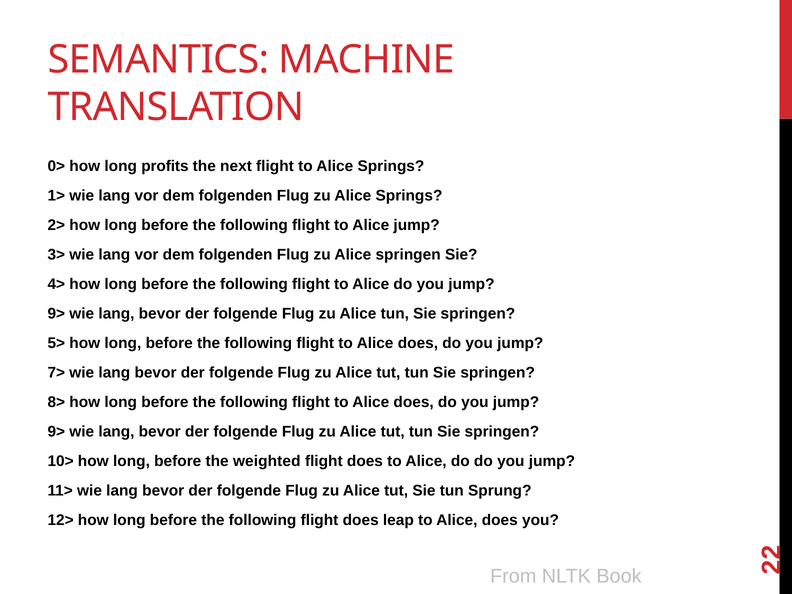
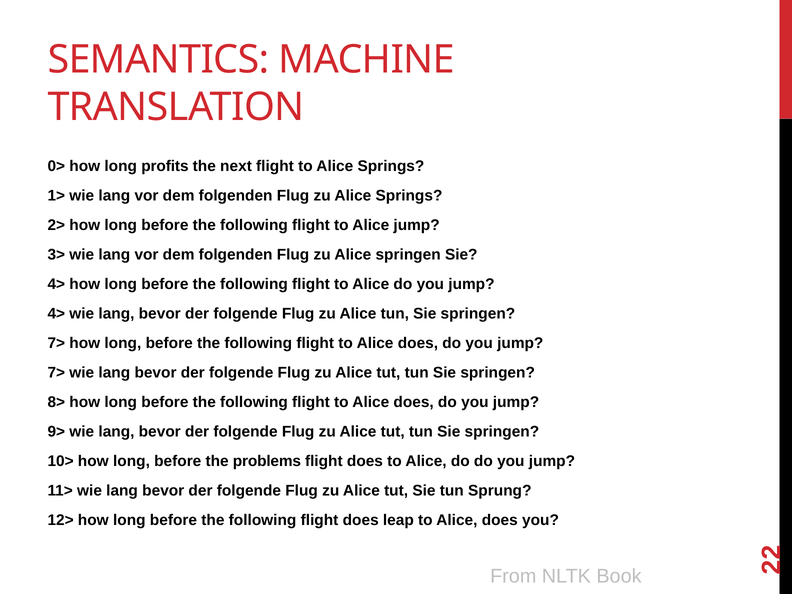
9>: 9> -> 4> (56, 314)
5>: 5> -> 7> (56, 343)
weighted: weighted -> problems (267, 461)
